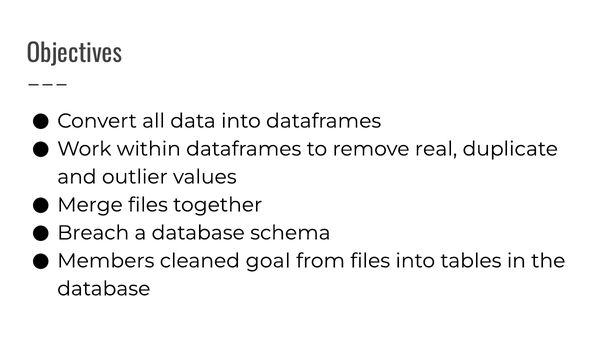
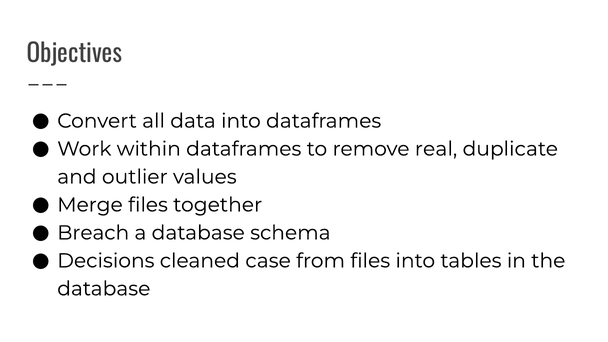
Members: Members -> Decisions (106, 261)
goal: goal -> case (268, 261)
